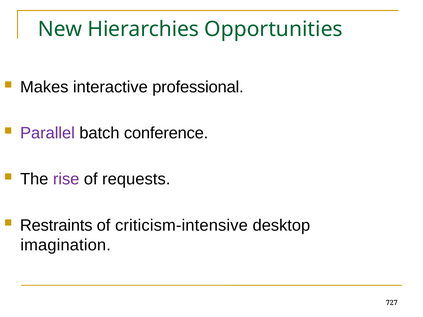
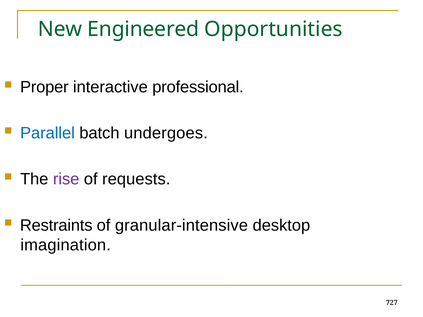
Hierarchies: Hierarchies -> Engineered (143, 29)
Makes: Makes -> Proper (44, 87)
Parallel colour: purple -> blue (47, 133)
conference: conference -> undergoes (166, 133)
criticism-intensive: criticism-intensive -> granular-intensive (181, 225)
